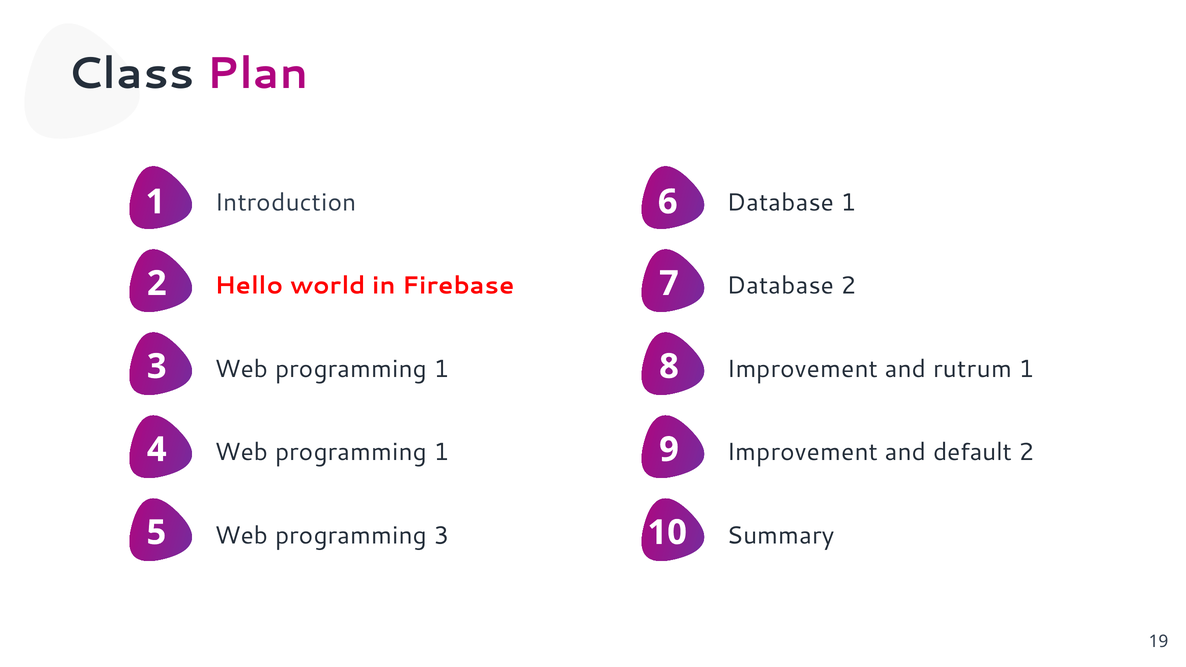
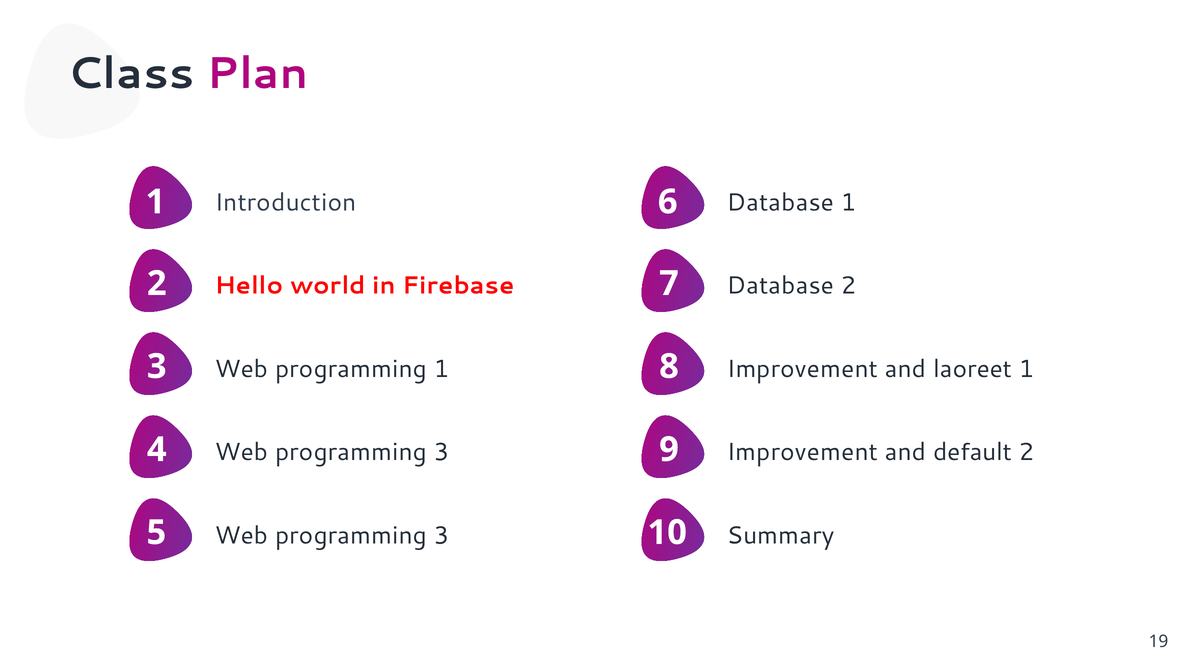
rutrum: rutrum -> laoreet (973, 369)
1: 1 -> 3 (442, 452)
